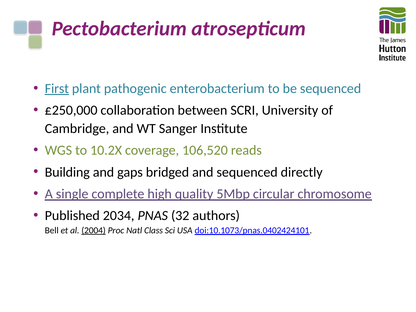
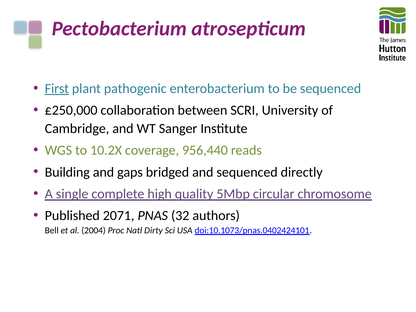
106,520: 106,520 -> 956,440 (205, 150)
2034: 2034 -> 2071 (119, 216)
2004 underline: present -> none (94, 230)
Class: Class -> Dirty (153, 230)
